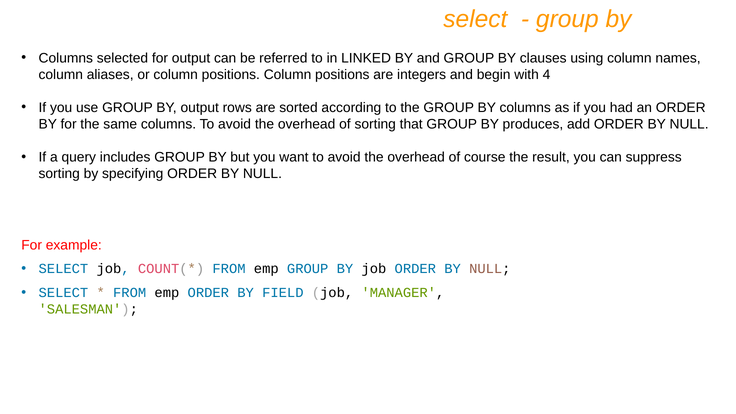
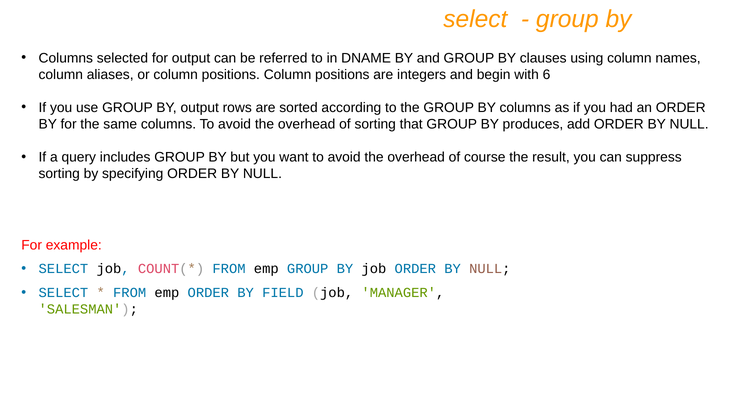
LINKED: LINKED -> DNAME (366, 58)
4: 4 -> 6 (547, 75)
